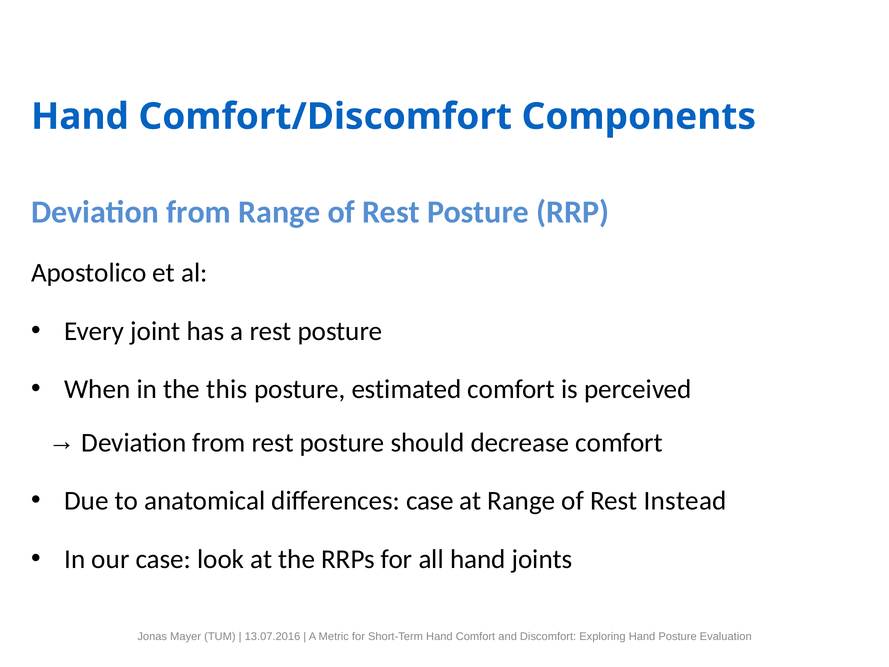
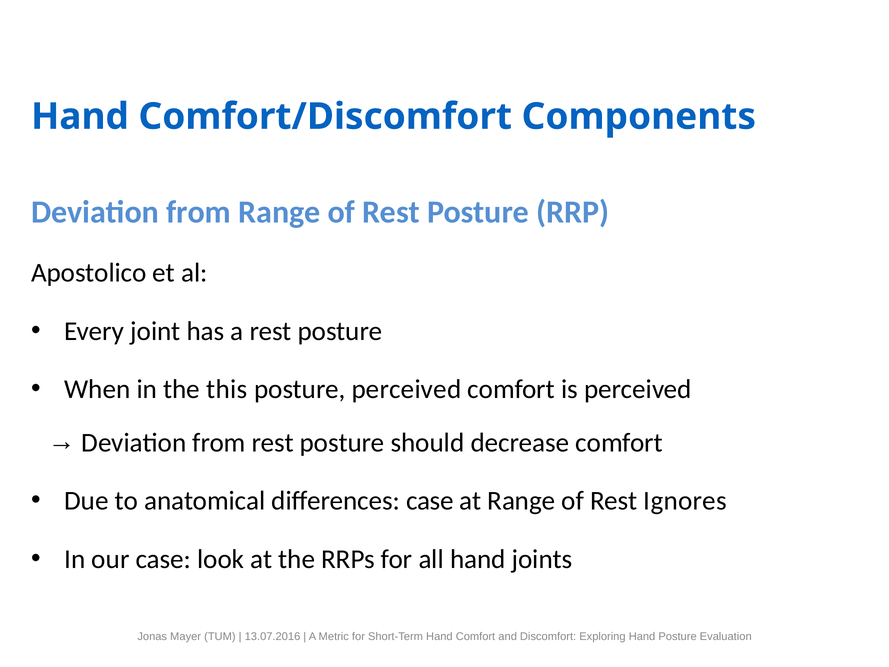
posture estimated: estimated -> perceived (406, 389)
Instead: Instead -> Ignores (685, 501)
